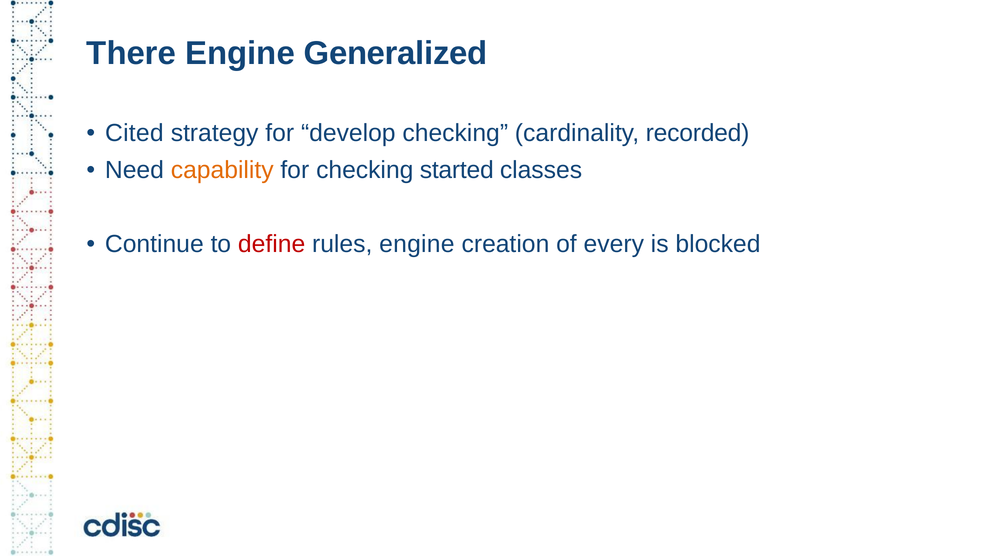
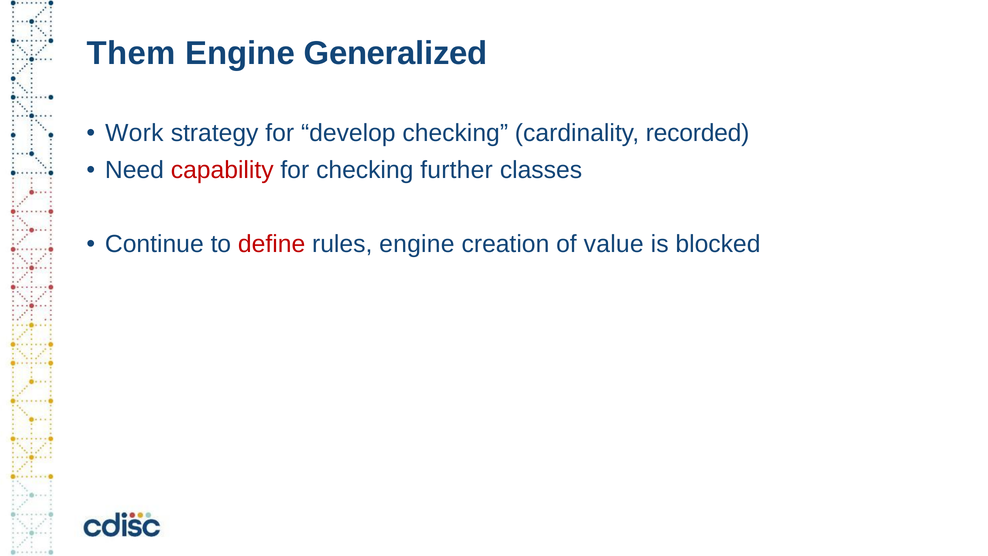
There: There -> Them (131, 54)
Cited: Cited -> Work (134, 133)
capability colour: orange -> red (222, 170)
started: started -> further (457, 170)
every: every -> value (614, 244)
